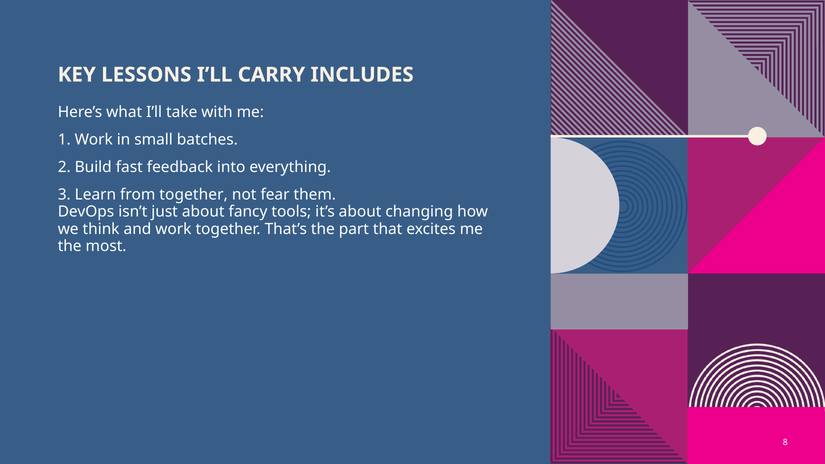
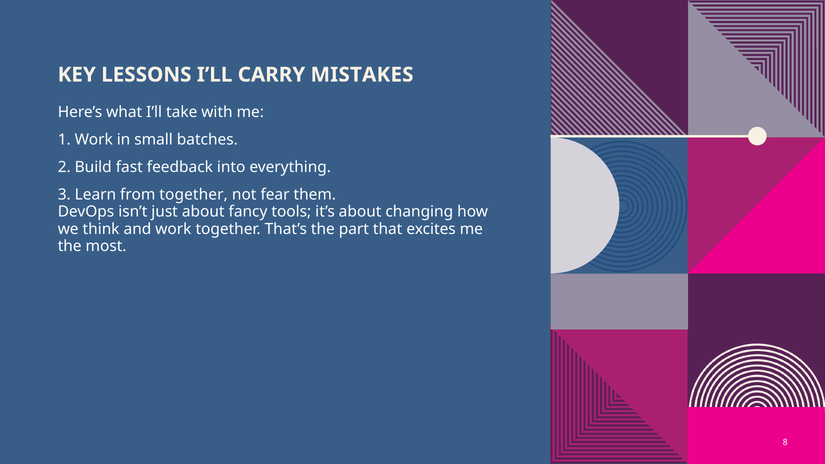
INCLUDES: INCLUDES -> MISTAKES (362, 75)
